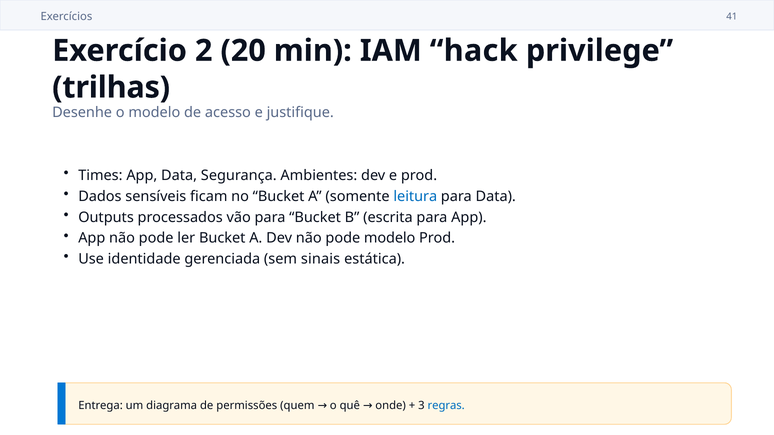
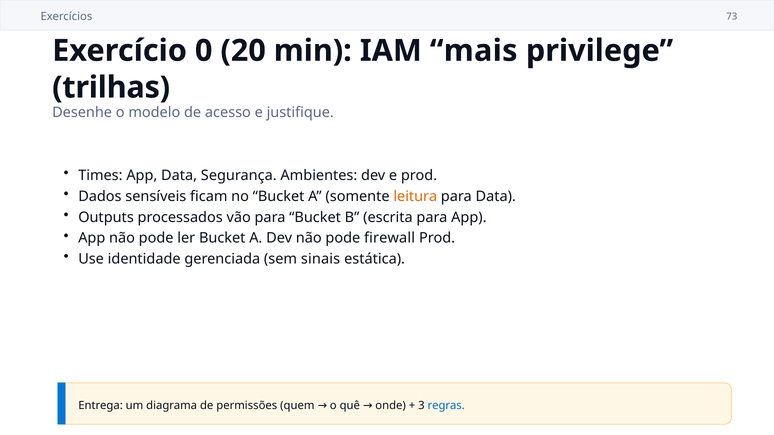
41: 41 -> 73 (732, 16)
2: 2 -> 0 (204, 51)
hack: hack -> mais (474, 51)
leitura colour: blue -> orange (415, 197)
pode modelo: modelo -> firewall (390, 238)
